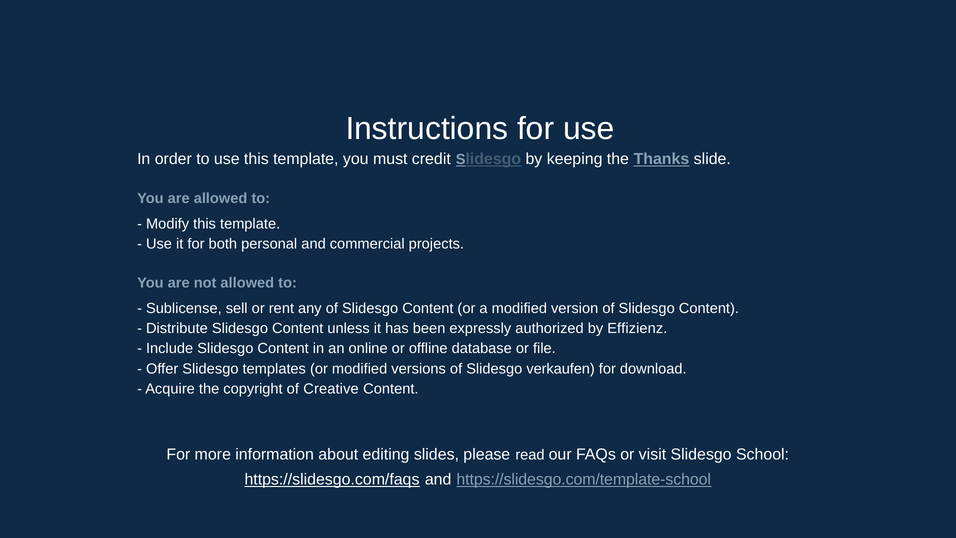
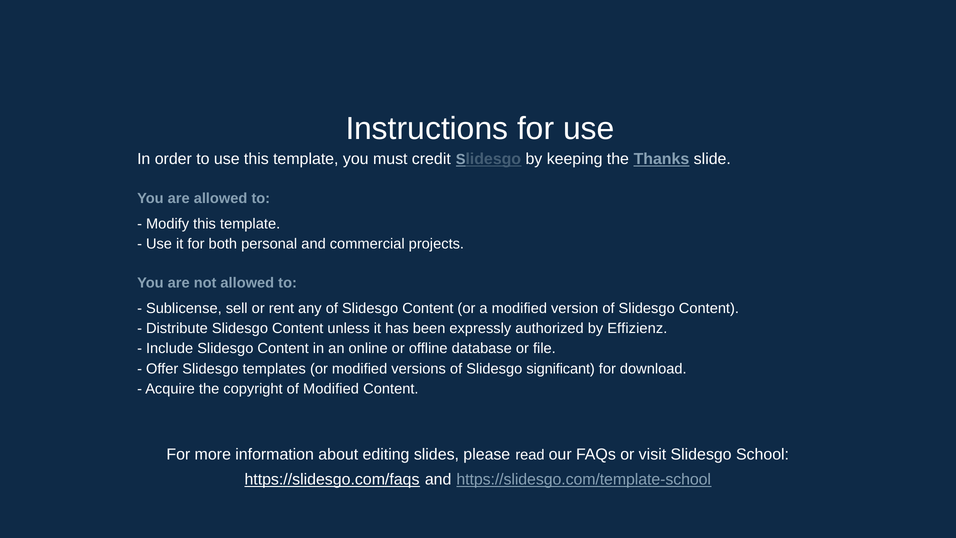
verkaufen: verkaufen -> significant (561, 369)
of Creative: Creative -> Modified (331, 389)
